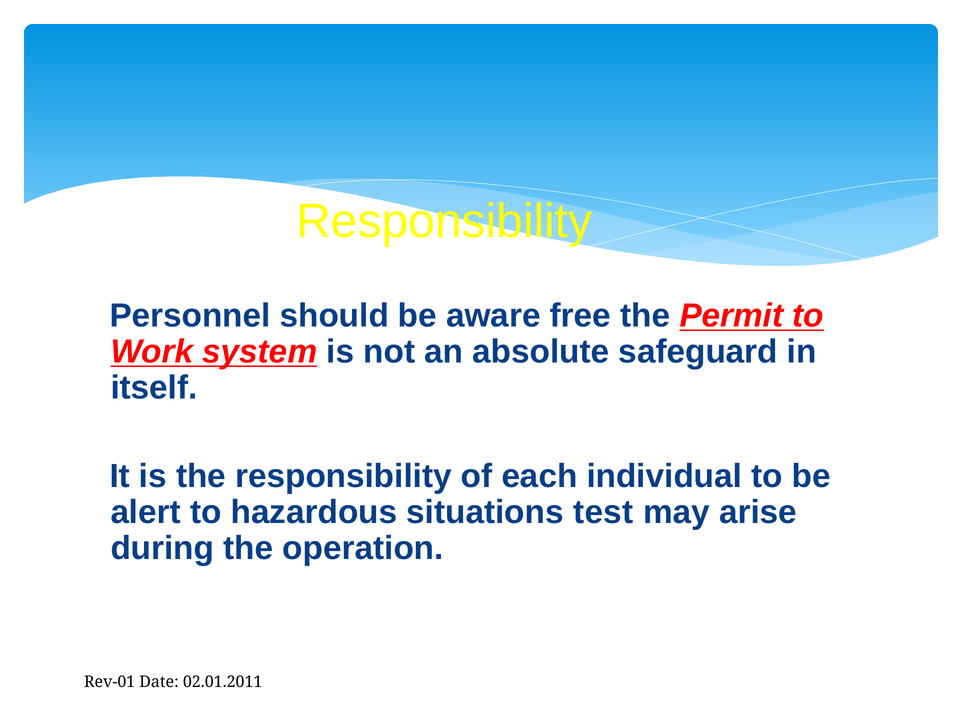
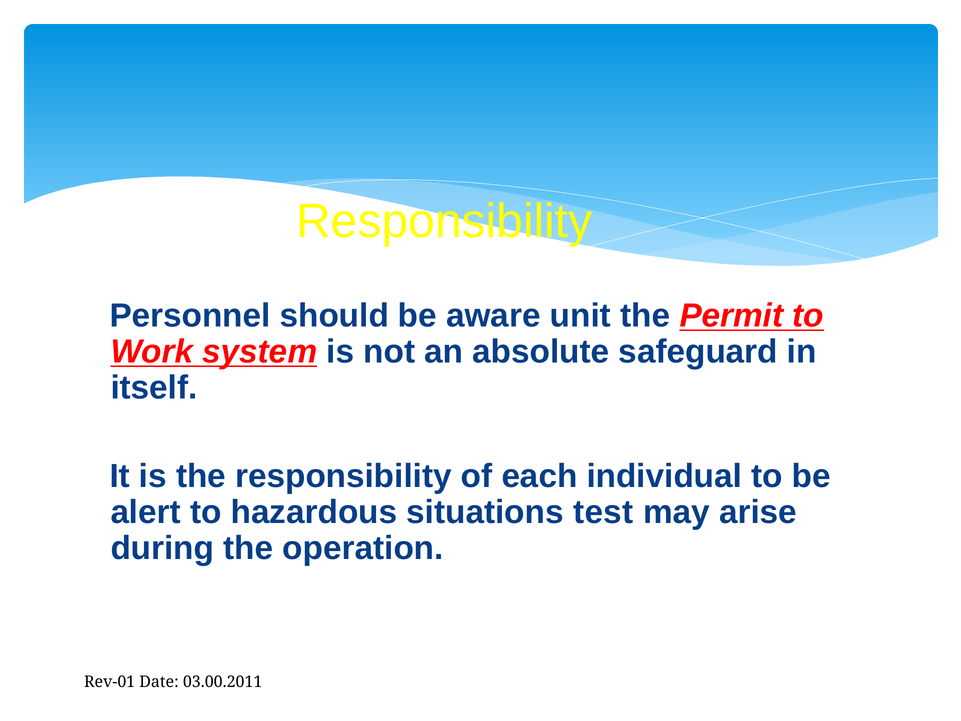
free: free -> unit (580, 315)
02.01.2011: 02.01.2011 -> 03.00.2011 (223, 682)
